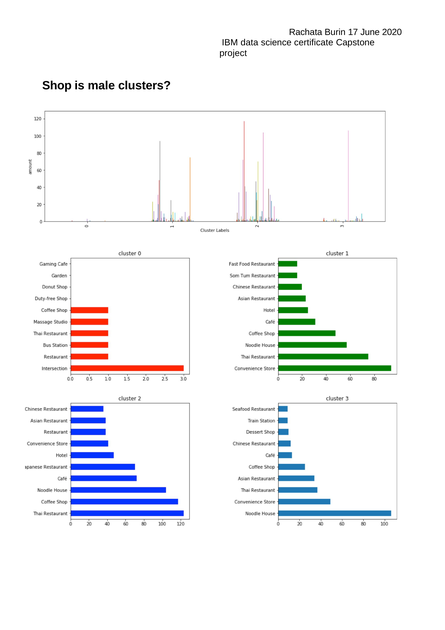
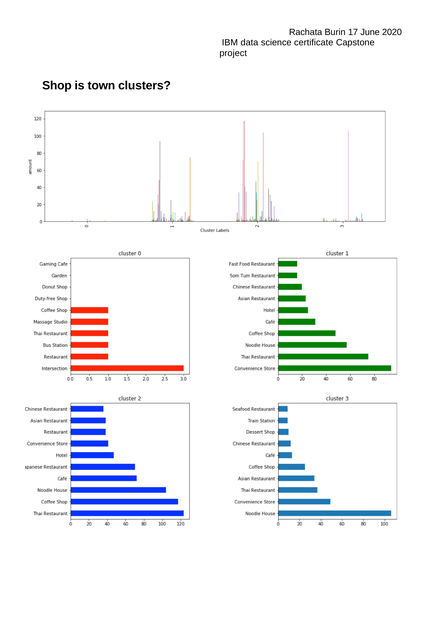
male: male -> town (101, 86)
